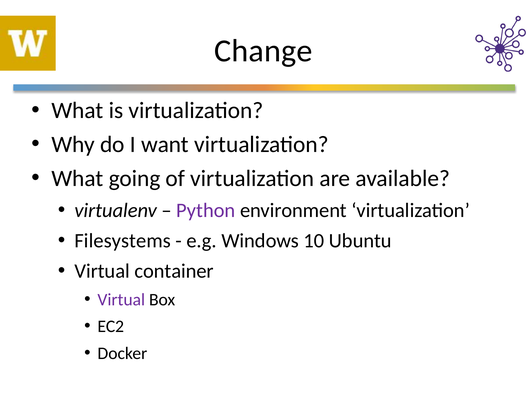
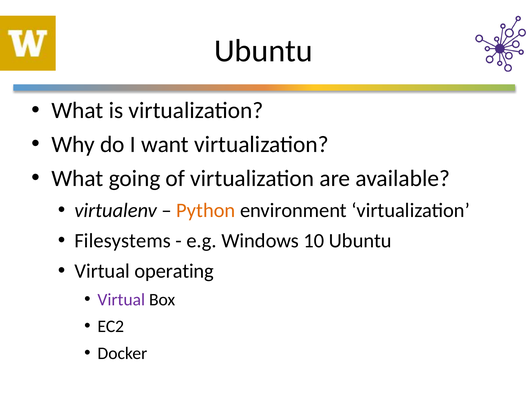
Change: Change -> Ubuntu (263, 51)
Python colour: purple -> orange (206, 211)
container: container -> operating (174, 271)
